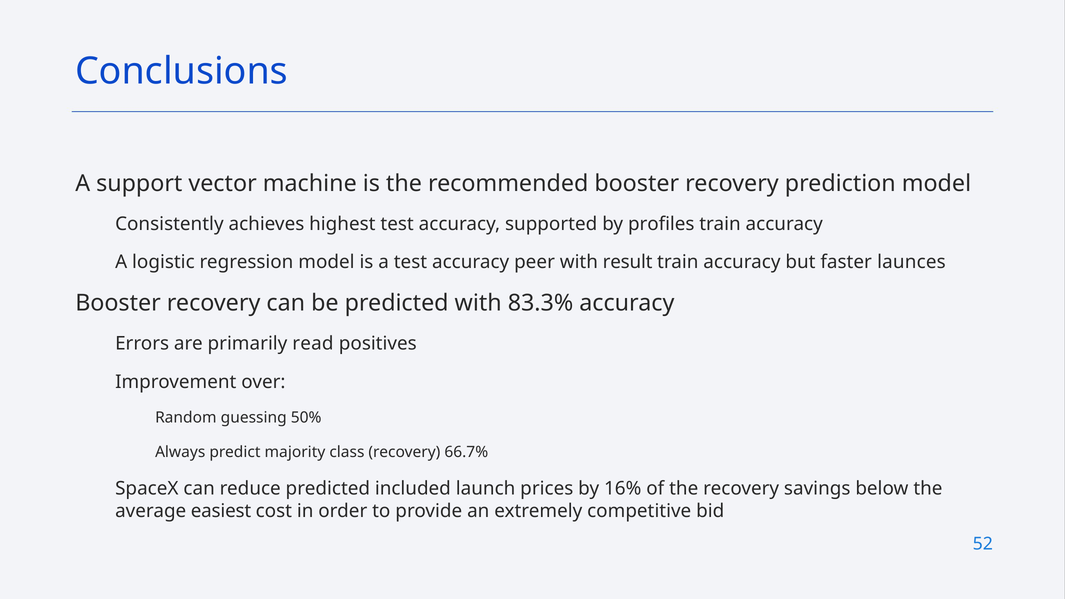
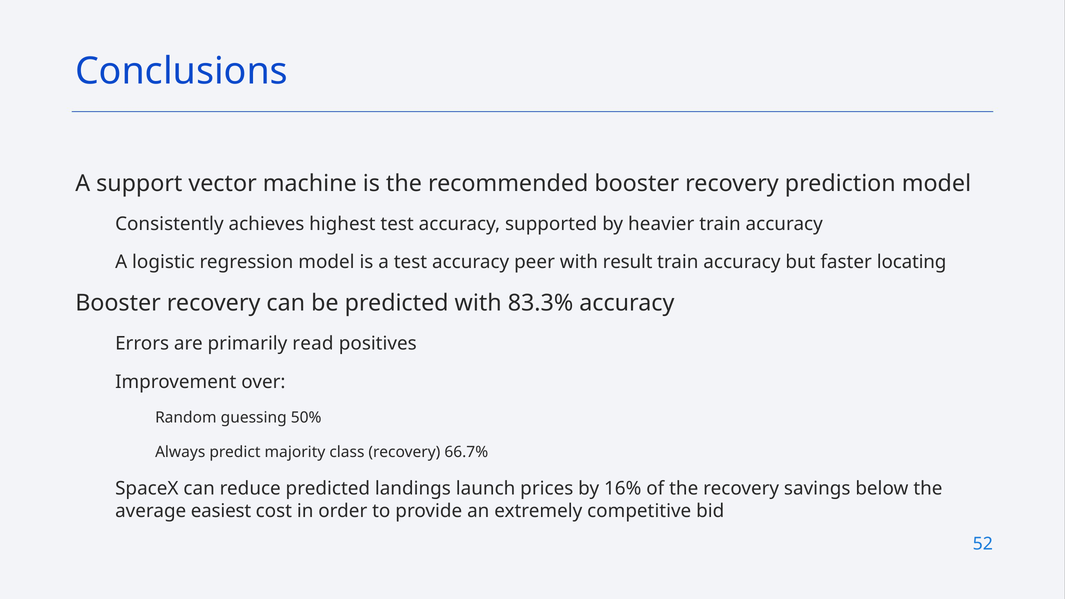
profiles: profiles -> heavier (661, 224)
launces: launces -> locating (912, 262)
included: included -> landings (413, 488)
